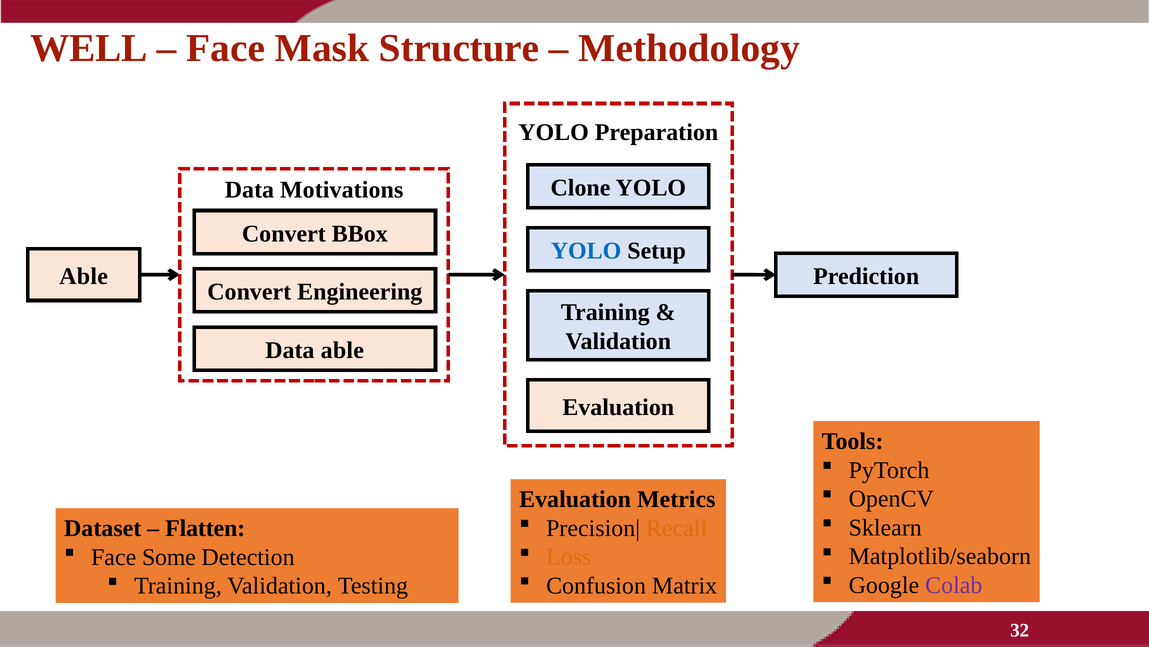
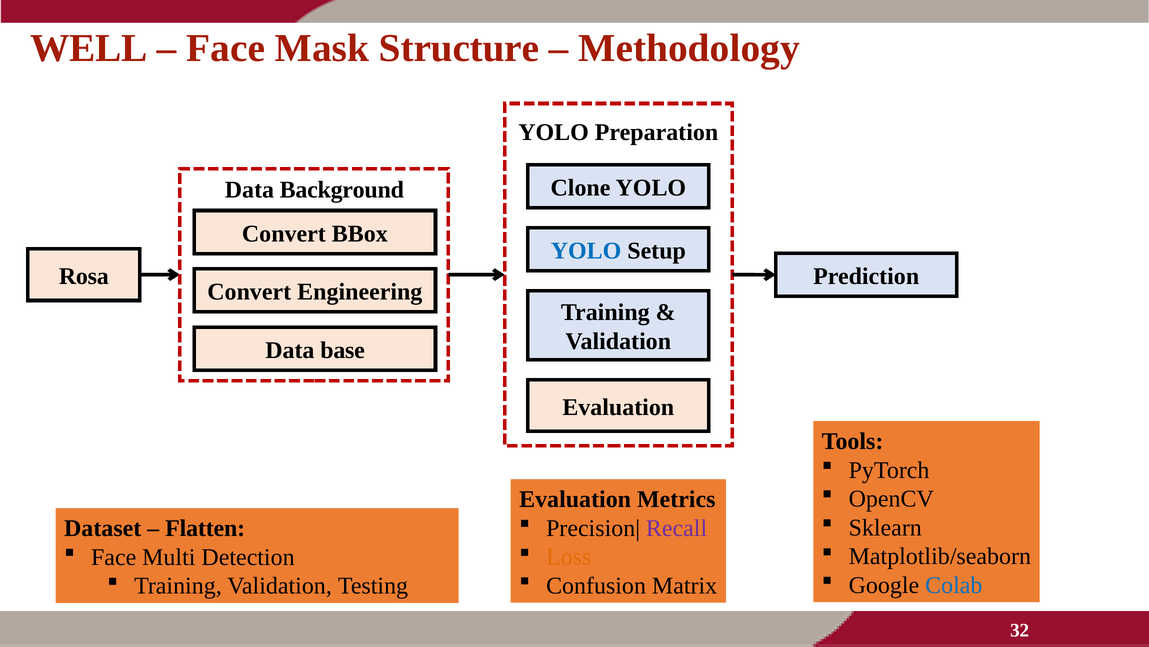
Motivations: Motivations -> Background (342, 190)
Able: Able -> Rosa (84, 276)
Data able: able -> base (343, 350)
Recall colour: orange -> purple (677, 528)
Some: Some -> Multi (169, 557)
Colab colour: purple -> blue (954, 585)
